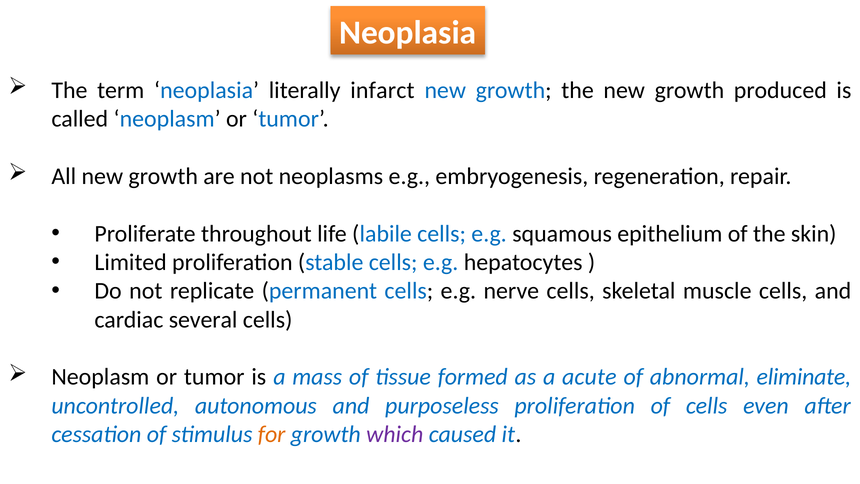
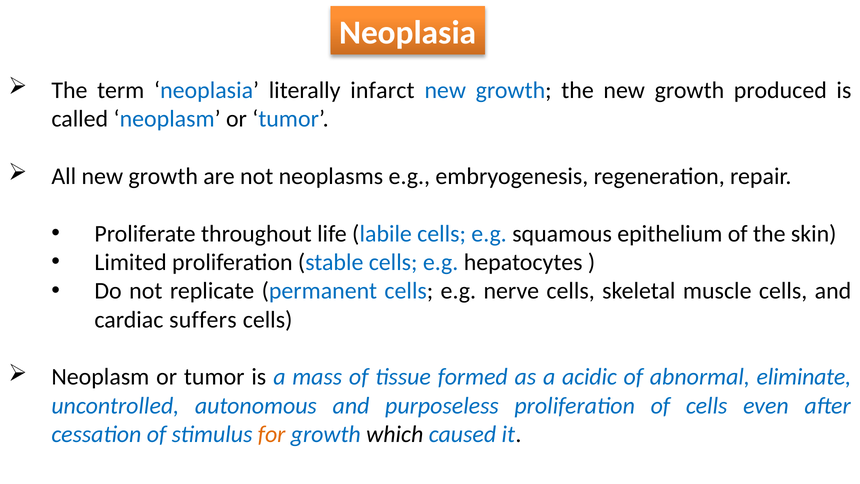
several: several -> suffers (203, 320)
acute: acute -> acidic (589, 377)
which colour: purple -> black (395, 434)
